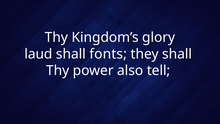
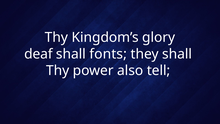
laud: laud -> deaf (38, 54)
